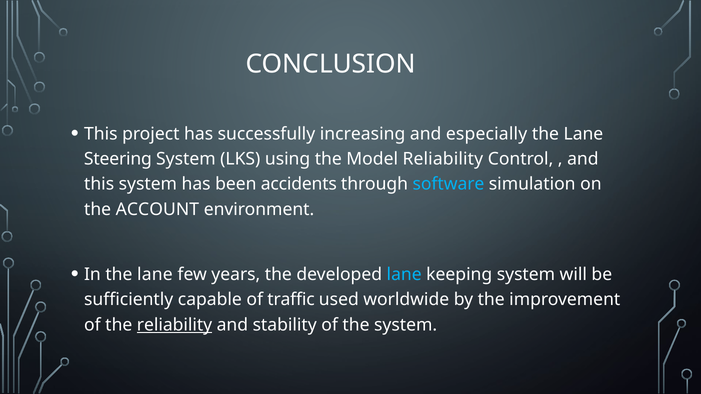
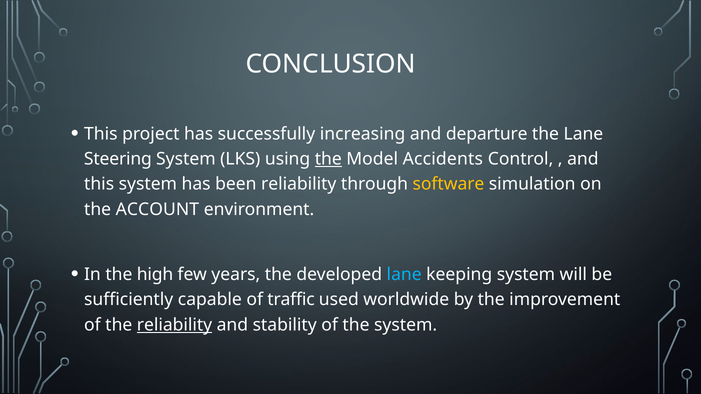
especially: especially -> departure (487, 134)
the underline: none -> present (328, 159)
Model Reliability: Reliability -> Accidents (443, 159)
been accidents: accidents -> reliability (299, 184)
software colour: light blue -> yellow (448, 184)
In the lane: lane -> high (155, 275)
